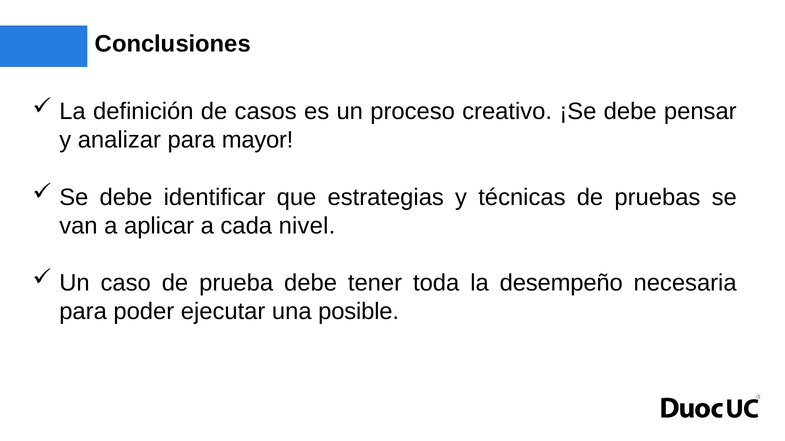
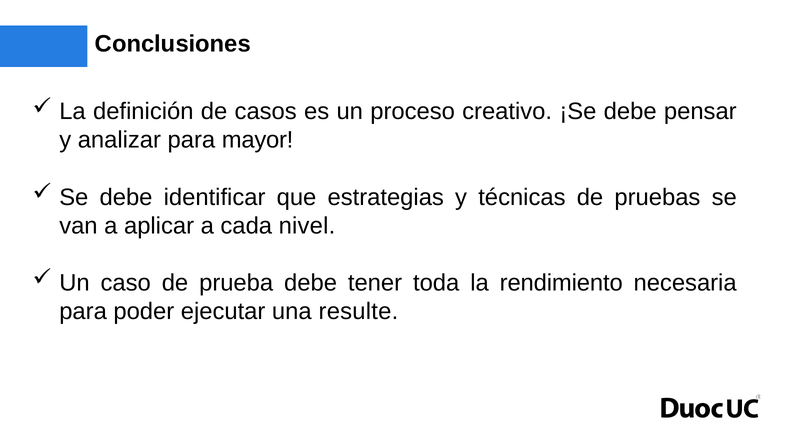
desempeño: desempeño -> rendimiento (561, 283)
posible: posible -> resulte (358, 312)
